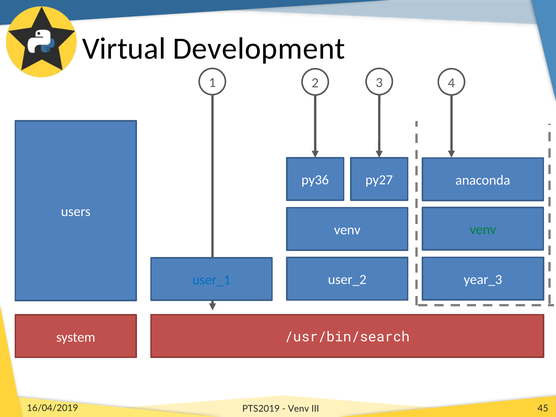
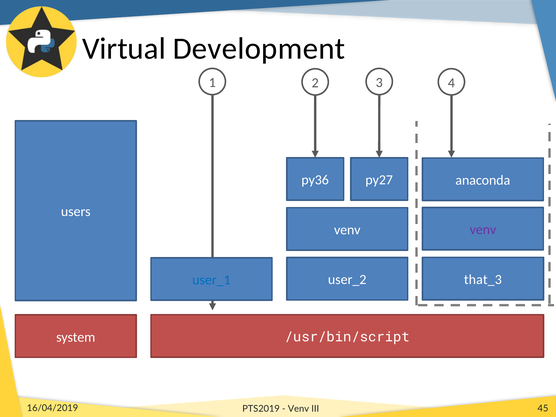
venv colour: green -> purple (483, 230)
year_3: year_3 -> that_3 (483, 280)
/usr/bin/search: /usr/bin/search -> /usr/bin/script (347, 337)
